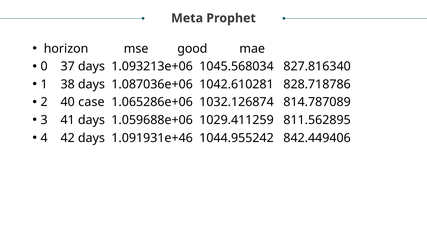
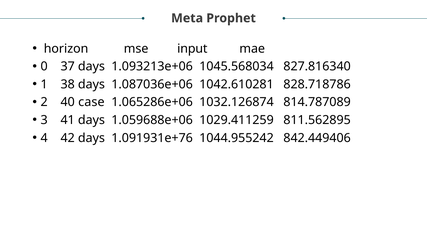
good: good -> input (192, 49)
1.091931e+46: 1.091931e+46 -> 1.091931e+76 (152, 138)
